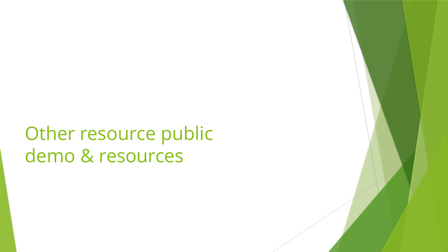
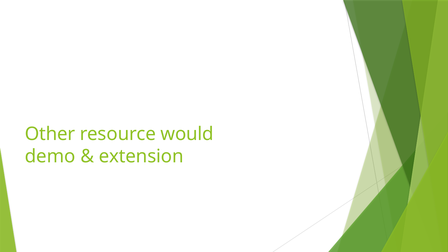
public: public -> would (187, 134)
resources: resources -> extension (141, 156)
